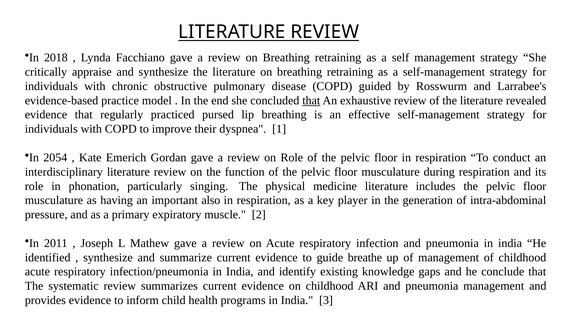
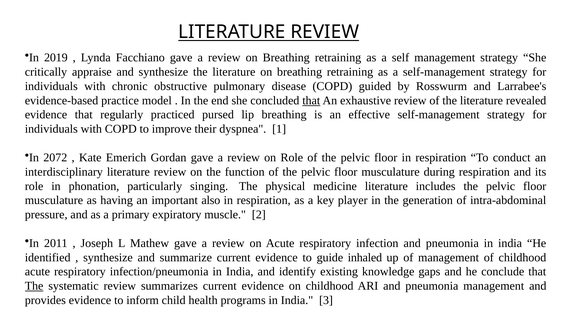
2018: 2018 -> 2019 (56, 58)
2054: 2054 -> 2072 (55, 158)
breathe: breathe -> inhaled (365, 258)
The underline: none -> present (34, 286)
